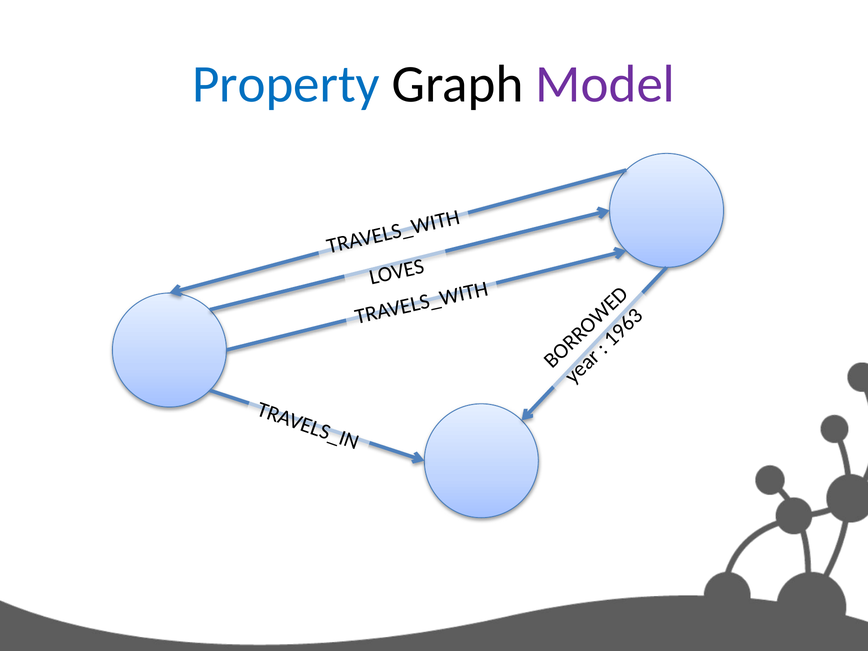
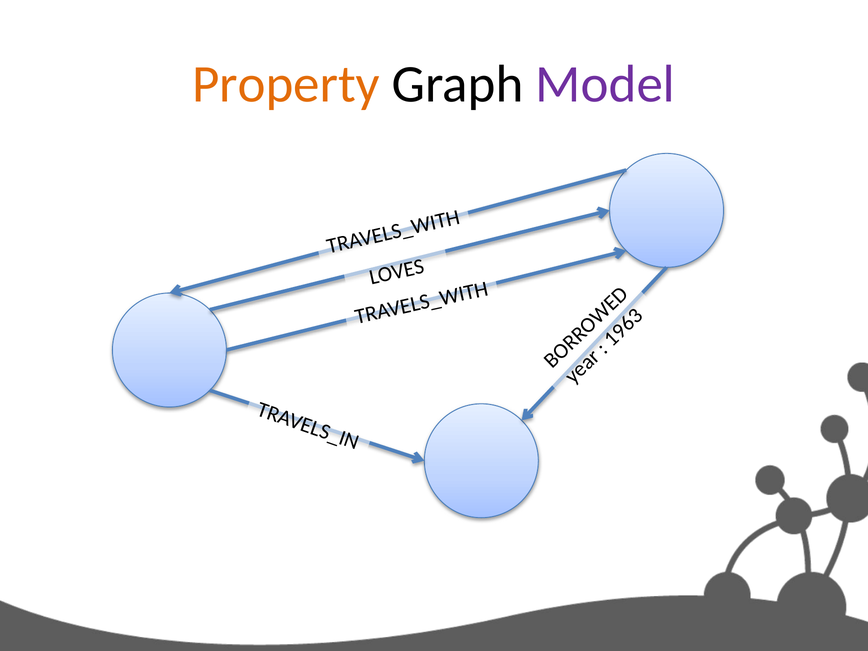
Property colour: blue -> orange (286, 84)
